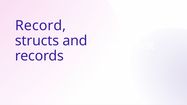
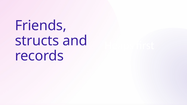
Record: Record -> Friends (41, 26)
